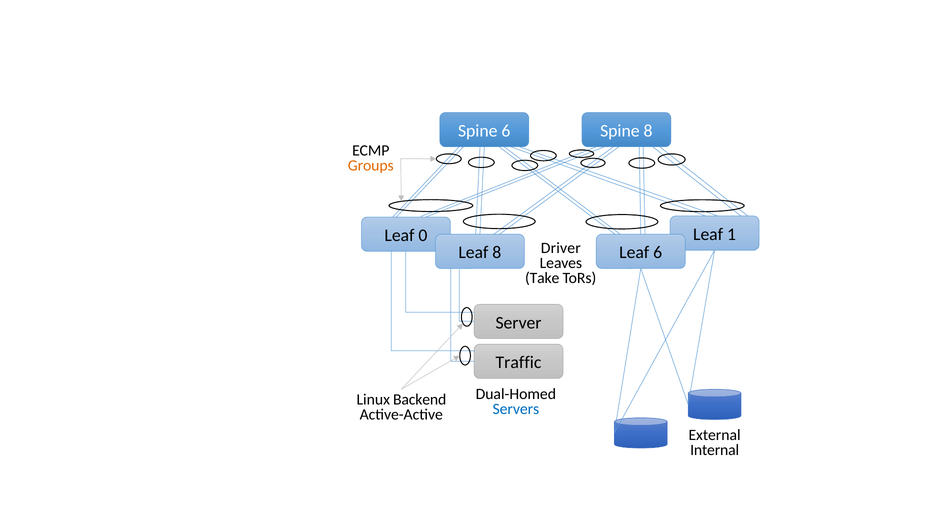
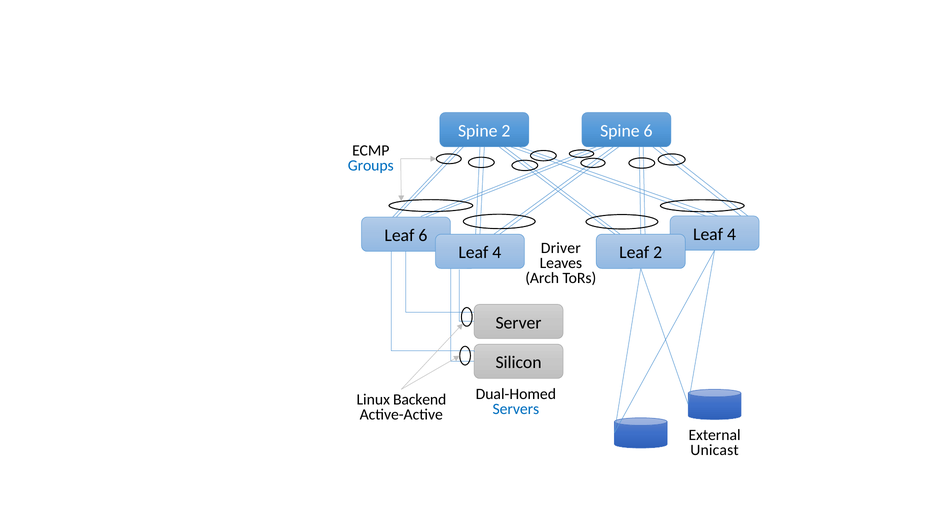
Spine 6: 6 -> 2 (506, 131)
Spine 8: 8 -> 6 (648, 131)
Groups colour: orange -> blue (371, 166)
1: 1 -> 4 (732, 234)
Leaf 0: 0 -> 6 (423, 235)
8: 8 -> 4 (497, 253)
Leaf 6: 6 -> 2 (658, 253)
Take: Take -> Arch (542, 278)
Traffic: Traffic -> Silicon (519, 363)
Internal: Internal -> Unicast (714, 450)
